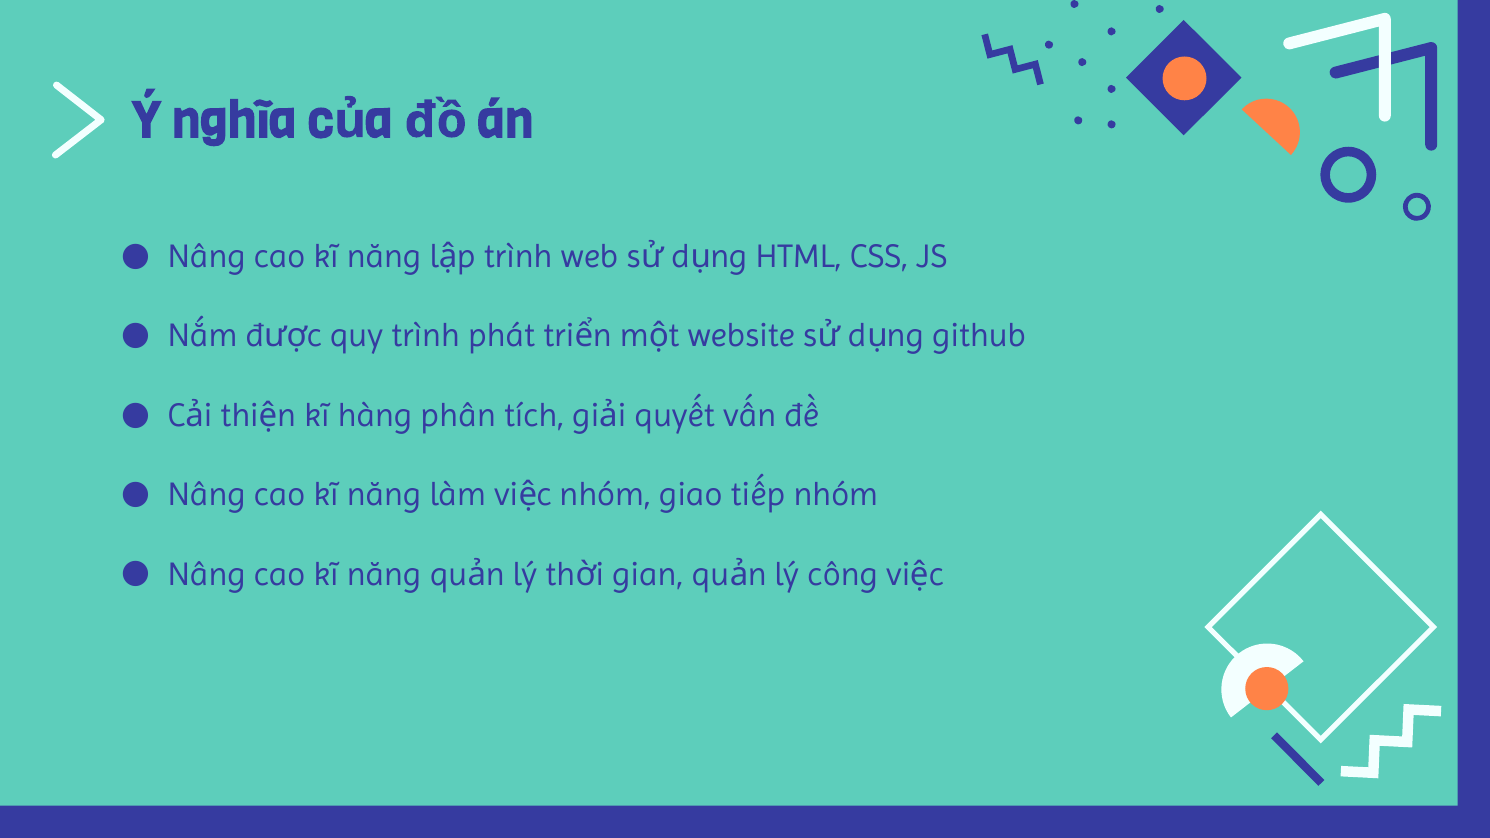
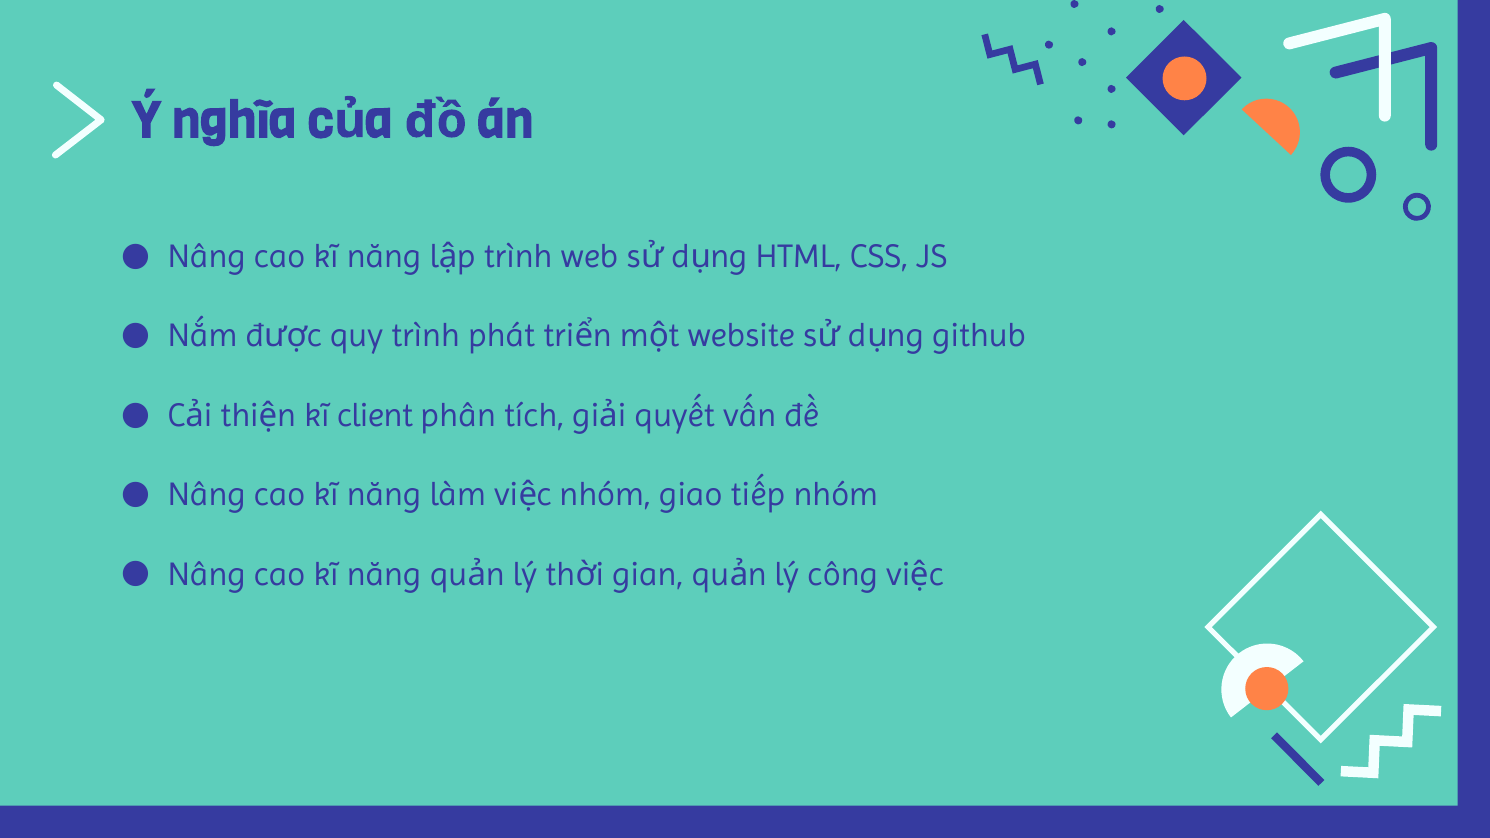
hàng: hàng -> client (375, 415)
